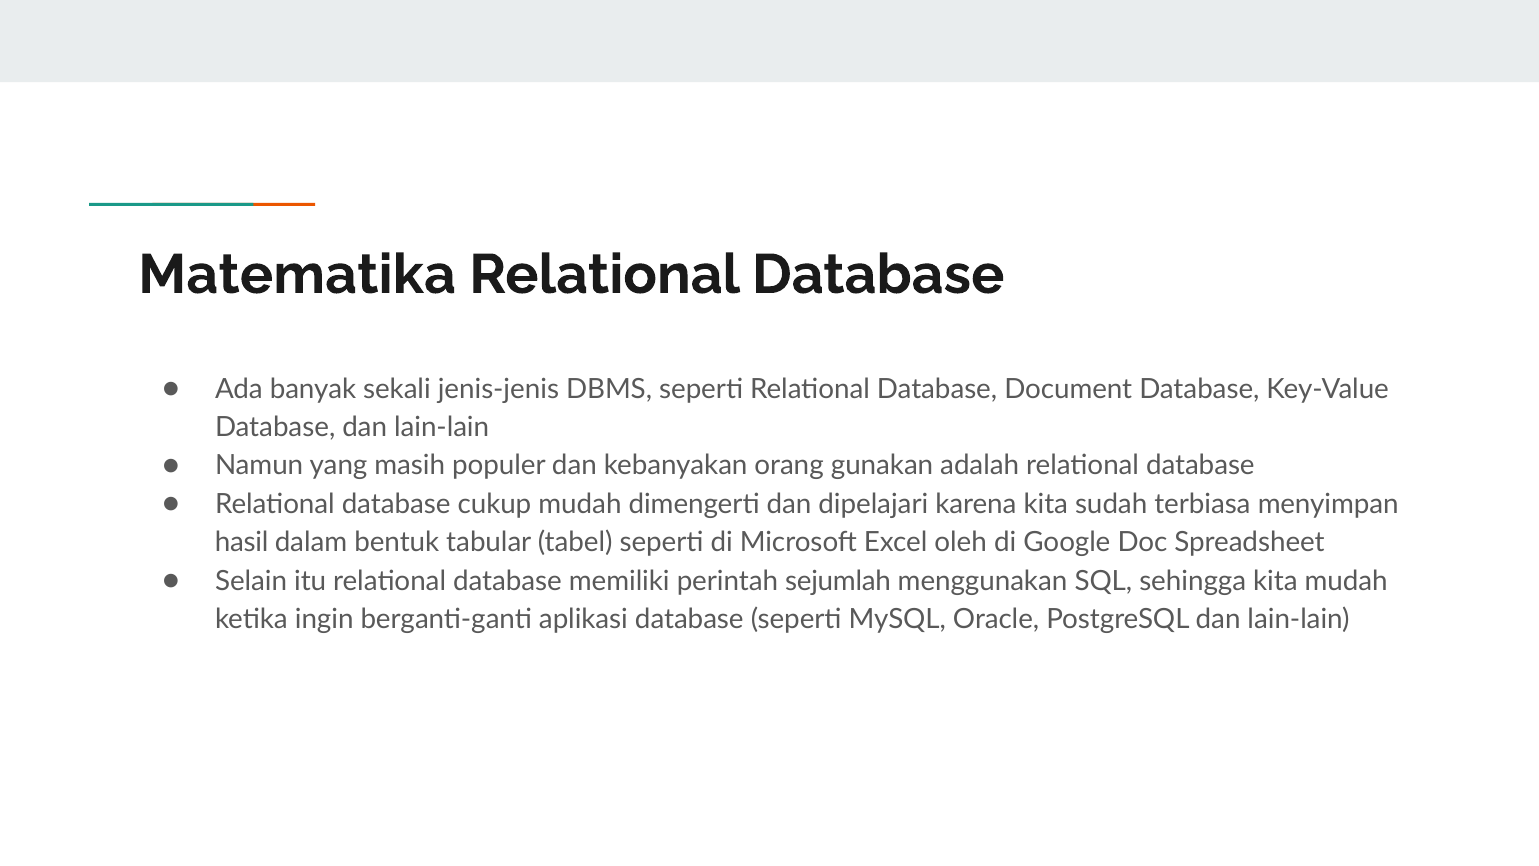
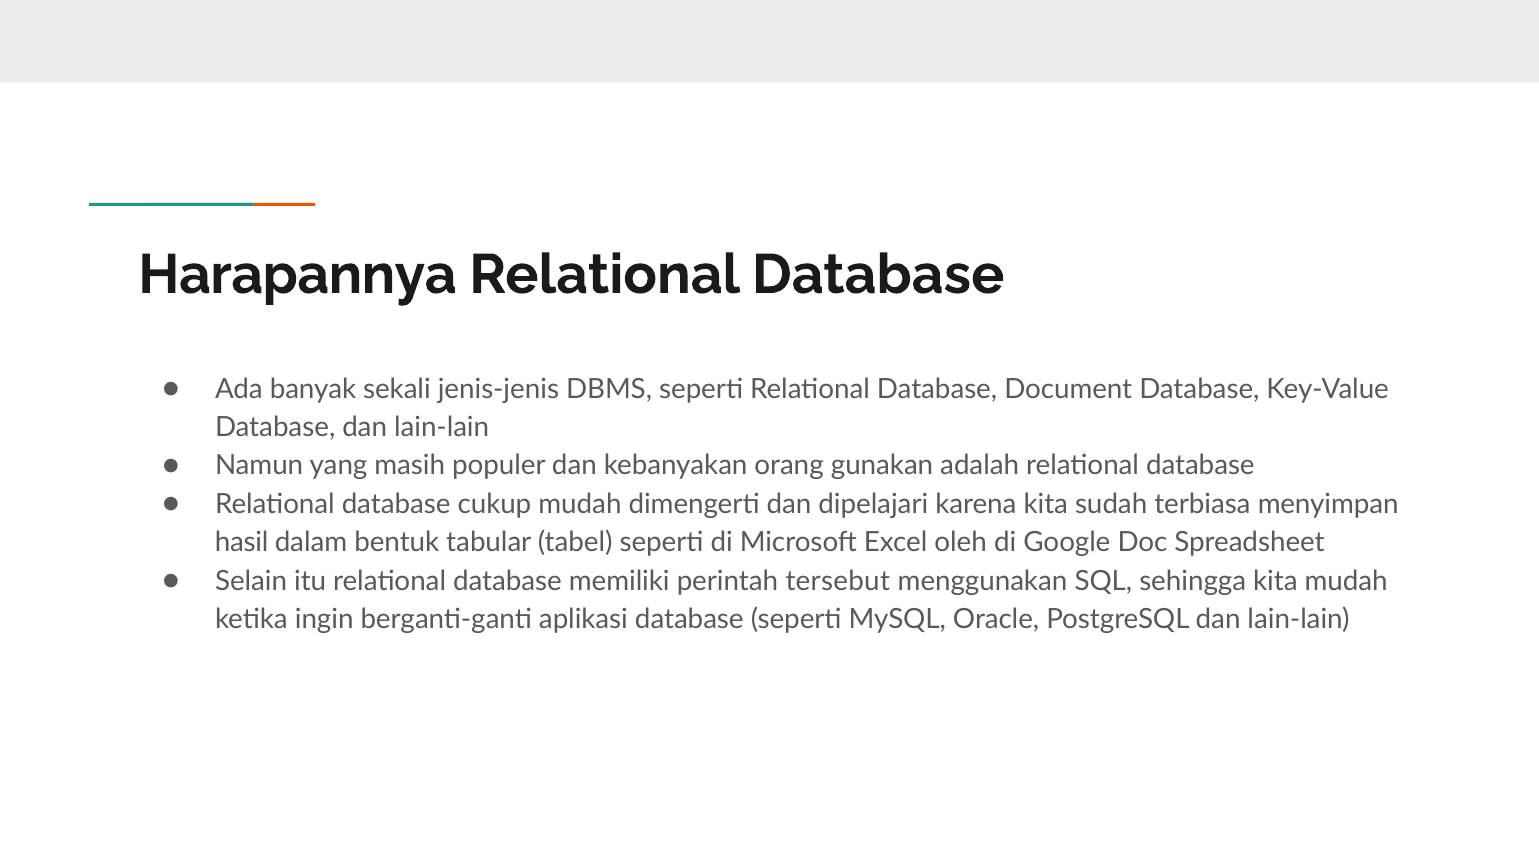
Matematika: Matematika -> Harapannya (297, 275)
sejumlah: sejumlah -> tersebut (838, 581)
